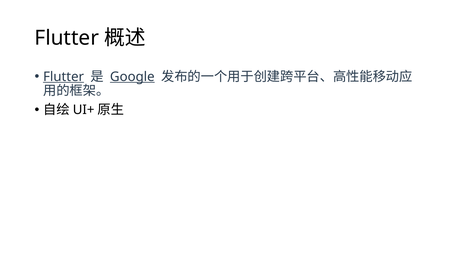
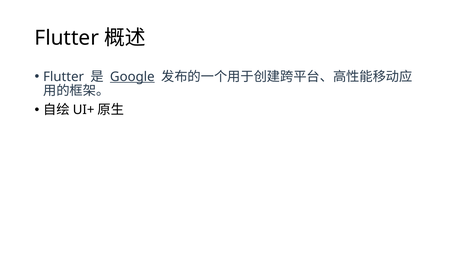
Flutter underline: present -> none (64, 77)
